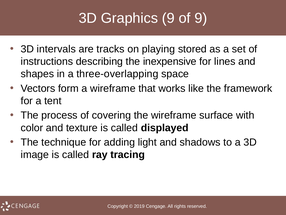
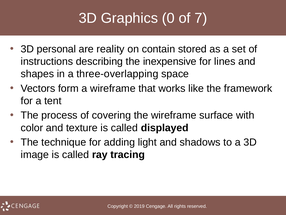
Graphics 9: 9 -> 0 (168, 18)
of 9: 9 -> 7 (201, 18)
intervals: intervals -> personal (56, 49)
tracks: tracks -> reality (111, 49)
playing: playing -> contain (159, 49)
